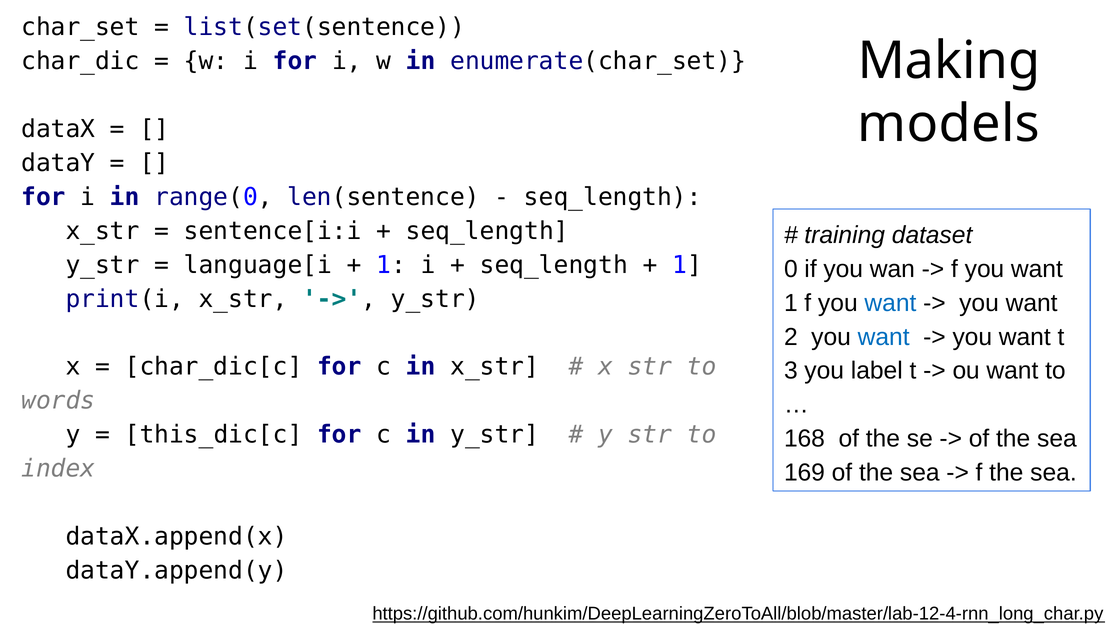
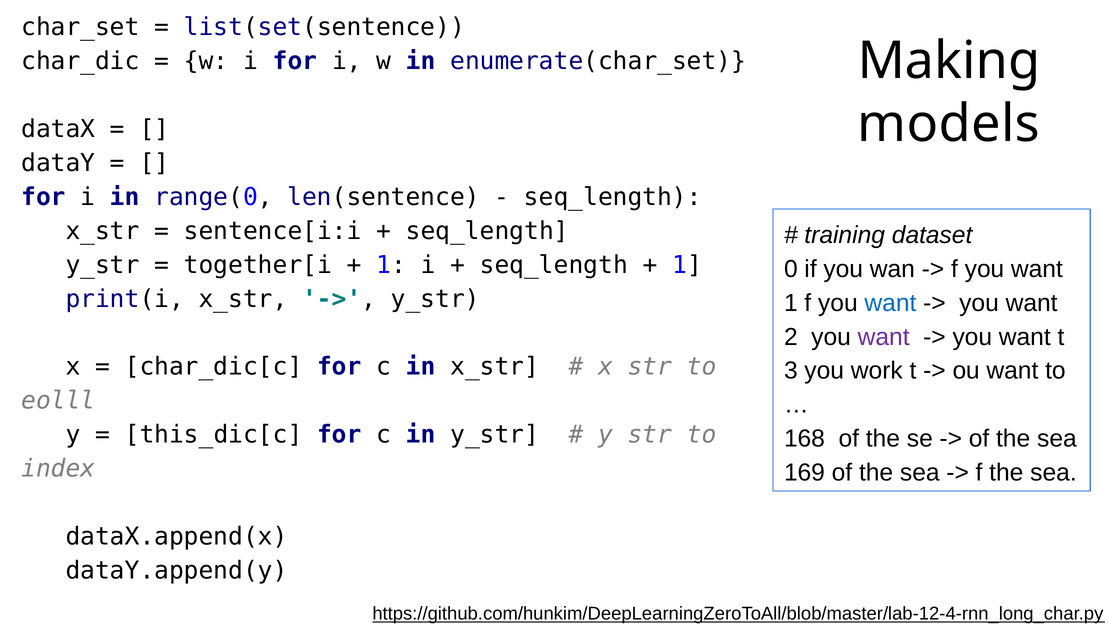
language[i: language[i -> together[i (258, 265)
want colour: blue -> purple (884, 337)
label: label -> work (877, 371)
words: words -> eolll (58, 401)
